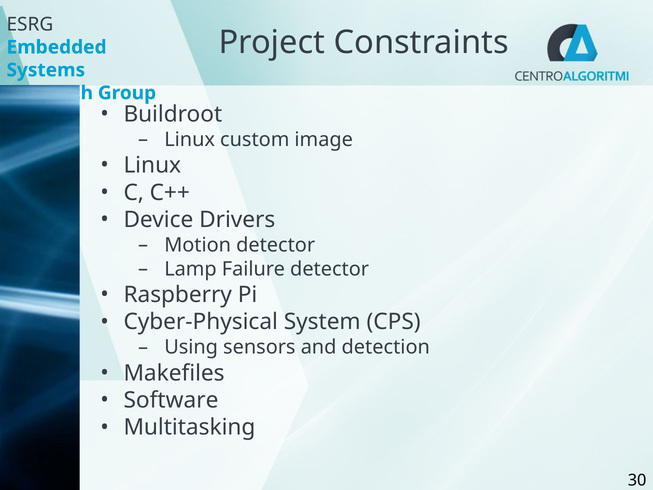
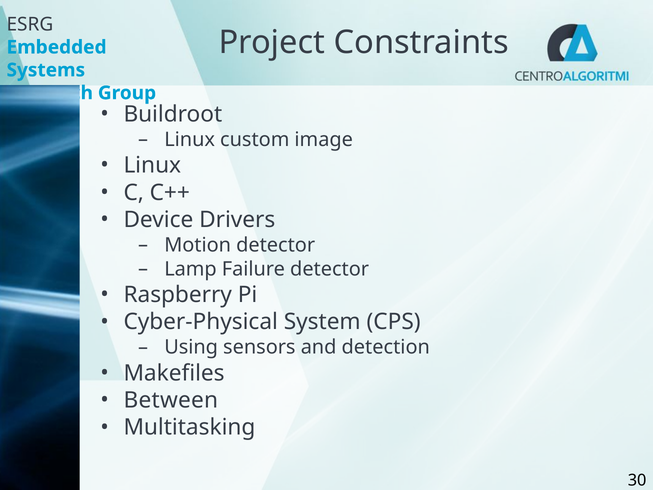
Software: Software -> Between (171, 400)
